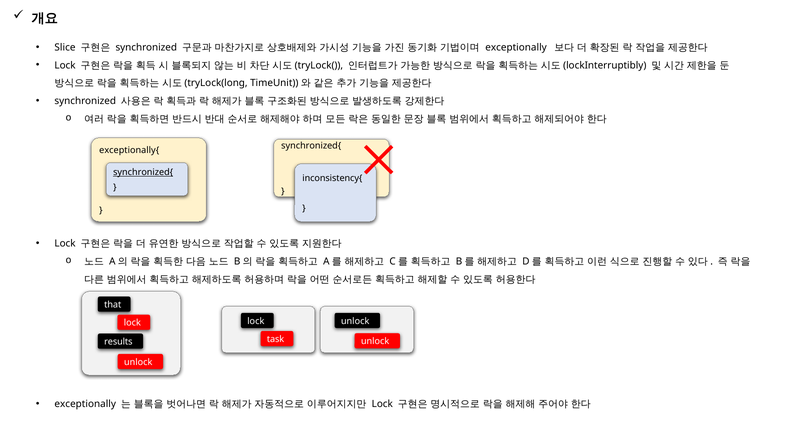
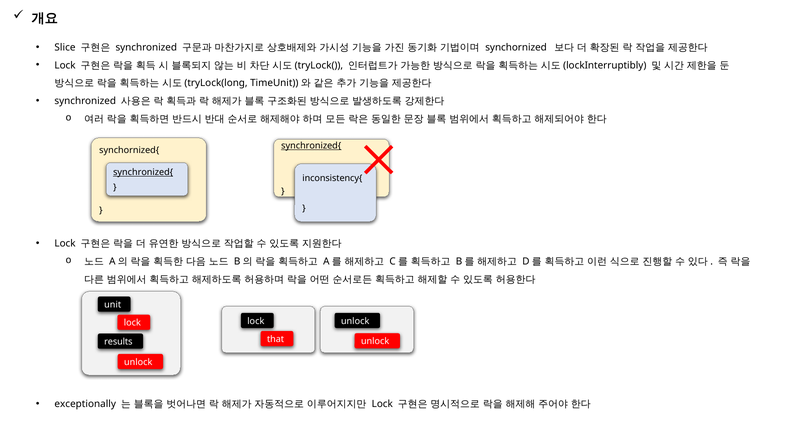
exceptionally: exceptionally -> synchornized (516, 47)
synchronized{ underline: none -> present (311, 146)
exceptionally{: exceptionally{ -> synchornized{ (129, 150)
that: that -> unit (113, 304)
task: task -> that (276, 339)
